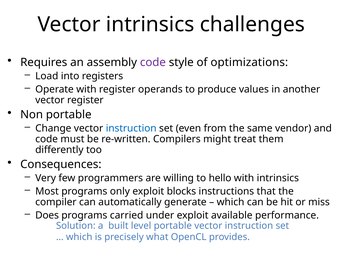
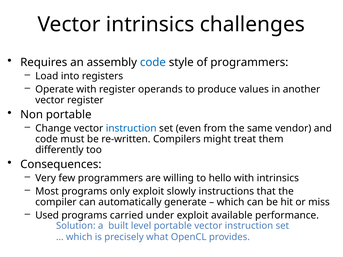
code colour: purple -> blue (153, 62)
of optimizations: optimizations -> programmers (249, 62)
blocks: blocks -> slowly (181, 192)
Does: Does -> Used (47, 216)
